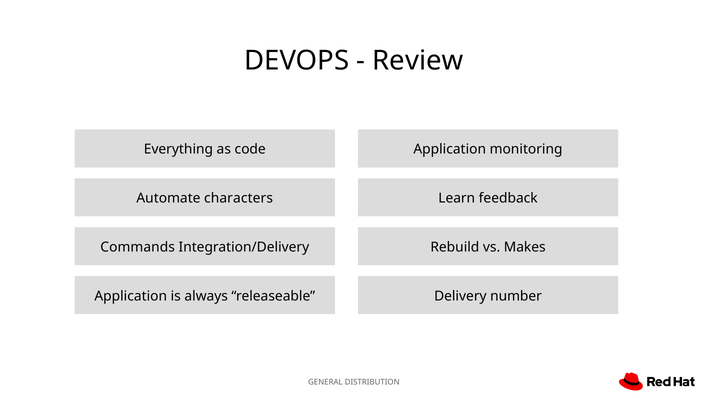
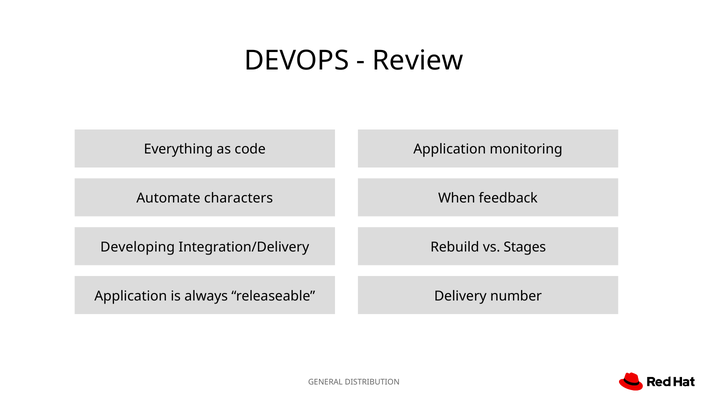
Learn: Learn -> When (457, 198)
Commands: Commands -> Developing (138, 247)
Makes: Makes -> Stages (525, 247)
